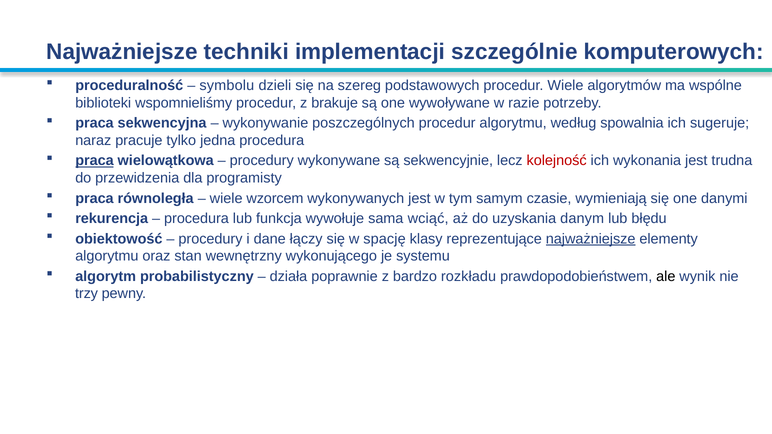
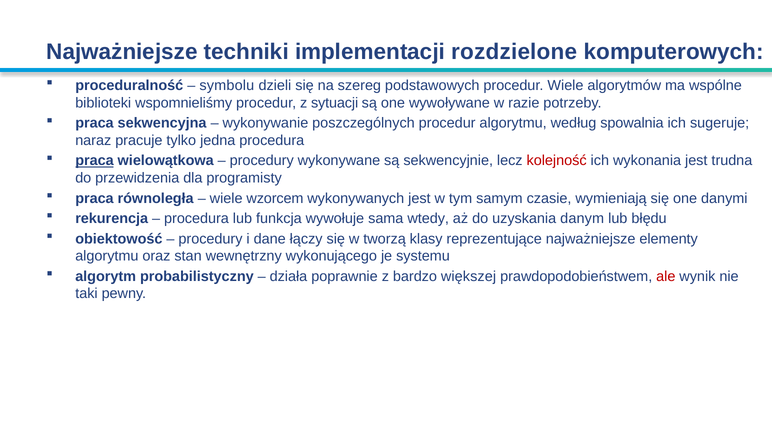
szczególnie: szczególnie -> rozdzielone (514, 52)
brakuje: brakuje -> sytuacji (335, 103)
wciąć: wciąć -> wtedy (428, 219)
spację: spację -> tworzą (385, 239)
najważniejsze underline: present -> none (591, 239)
rozkładu: rozkładu -> większej (469, 276)
ale colour: black -> red (666, 276)
trzy: trzy -> taki (86, 294)
